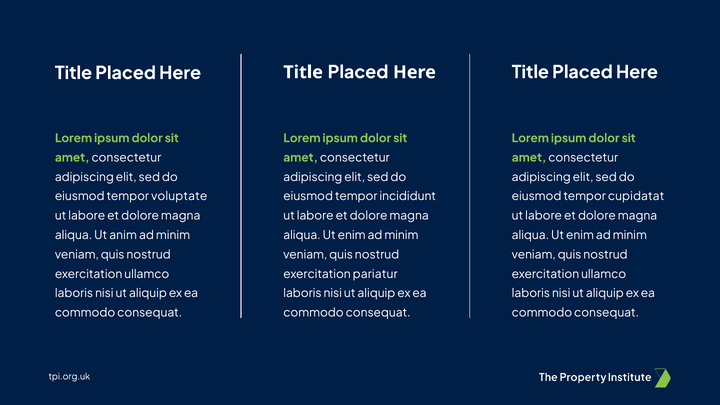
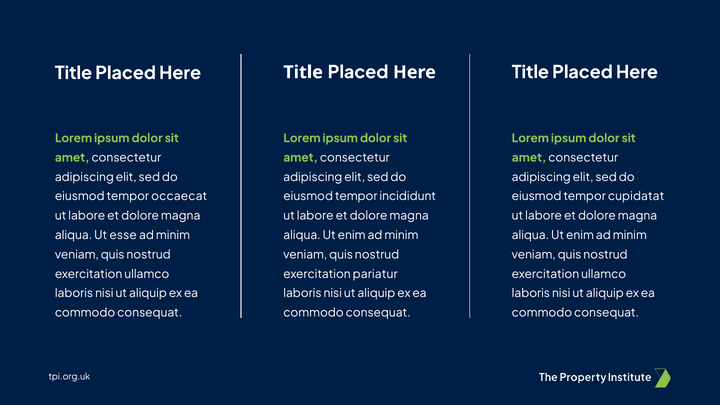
voluptate: voluptate -> occaecat (179, 196)
anim: anim -> esse (123, 235)
